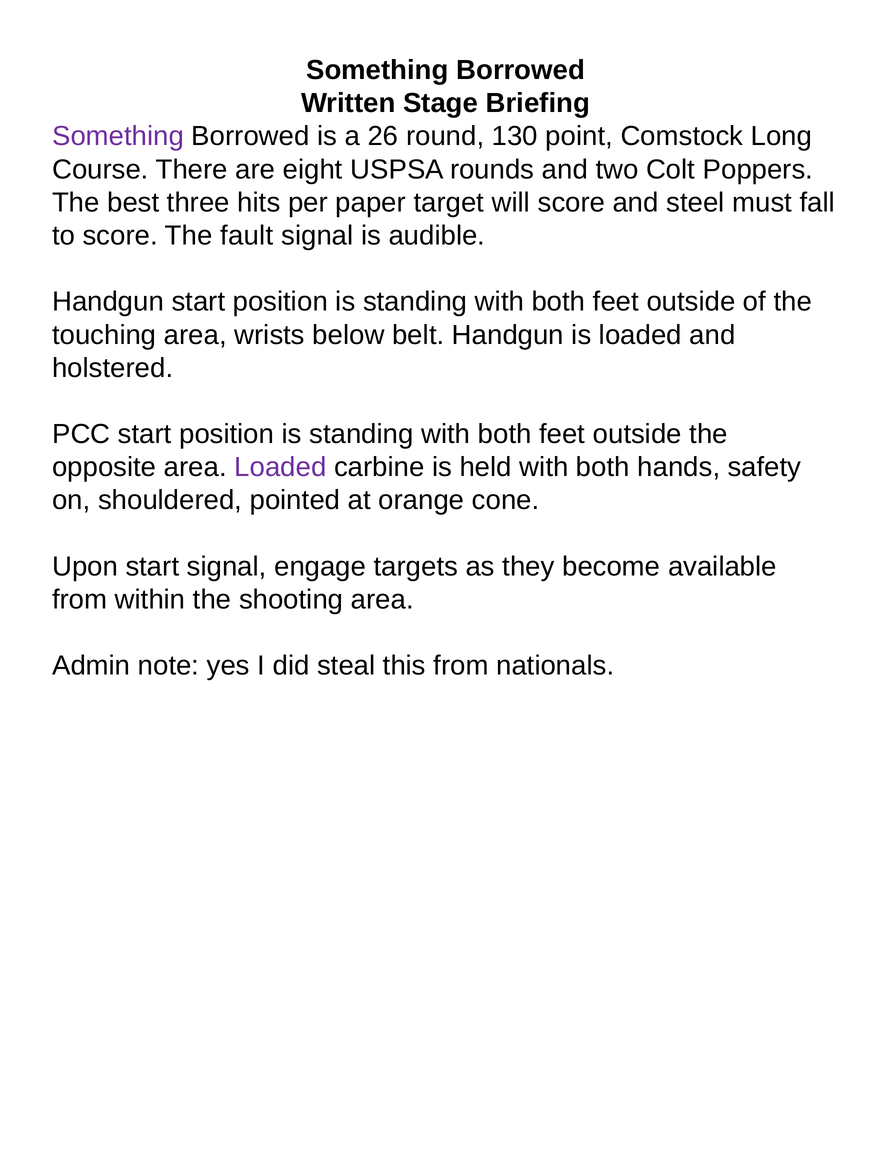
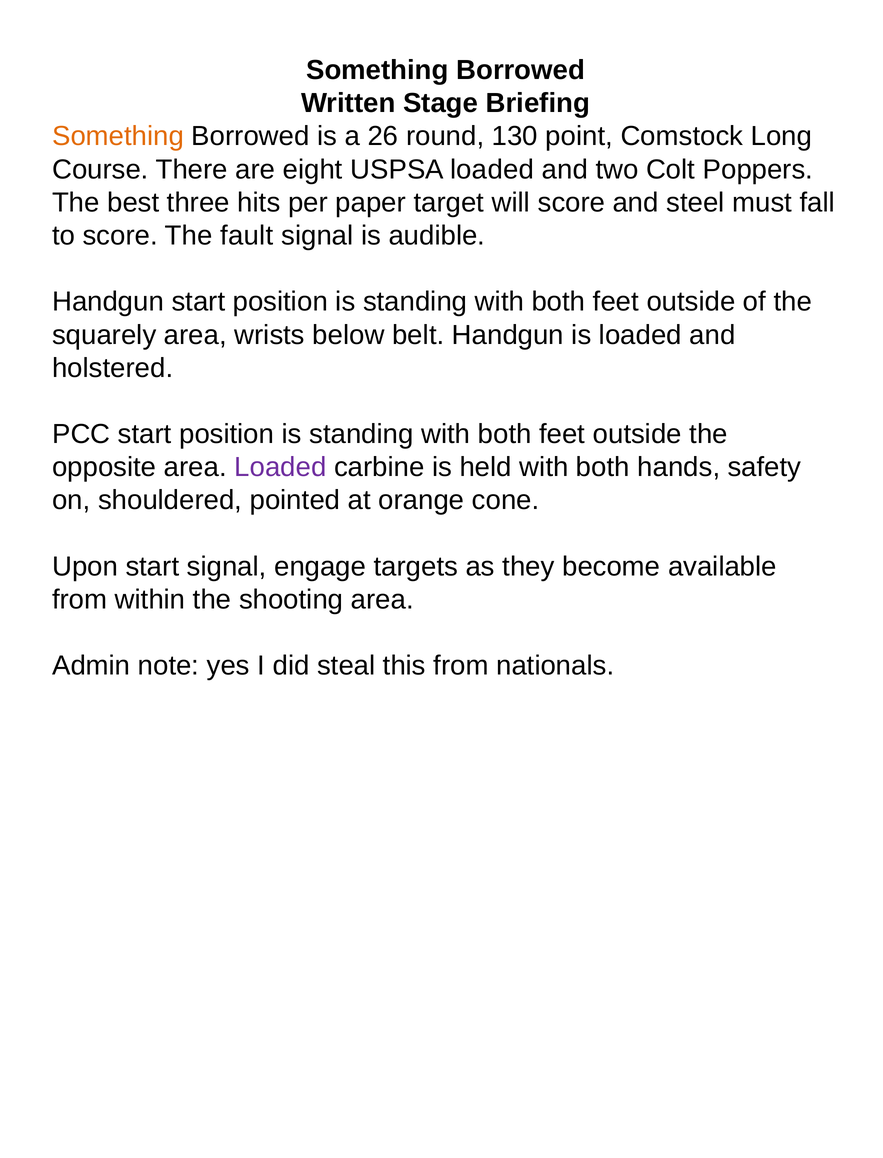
Something colour: purple -> orange (118, 137)
USPSA rounds: rounds -> loaded (492, 170)
touching: touching -> squarely (104, 335)
